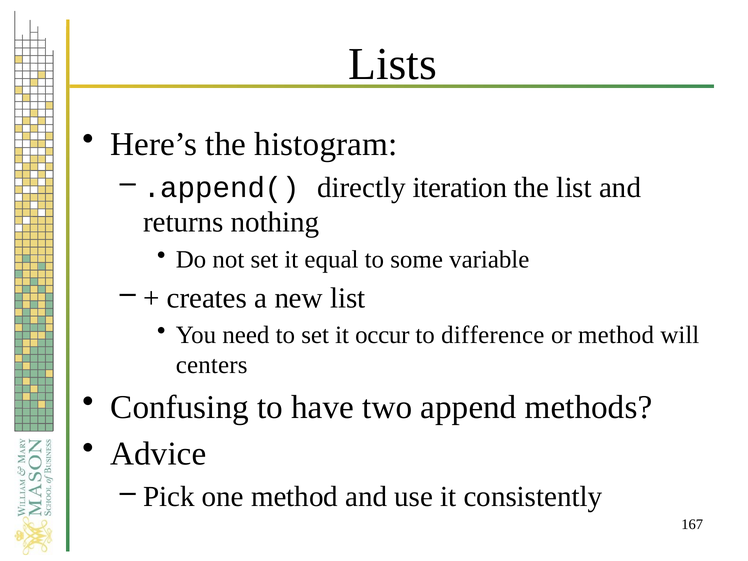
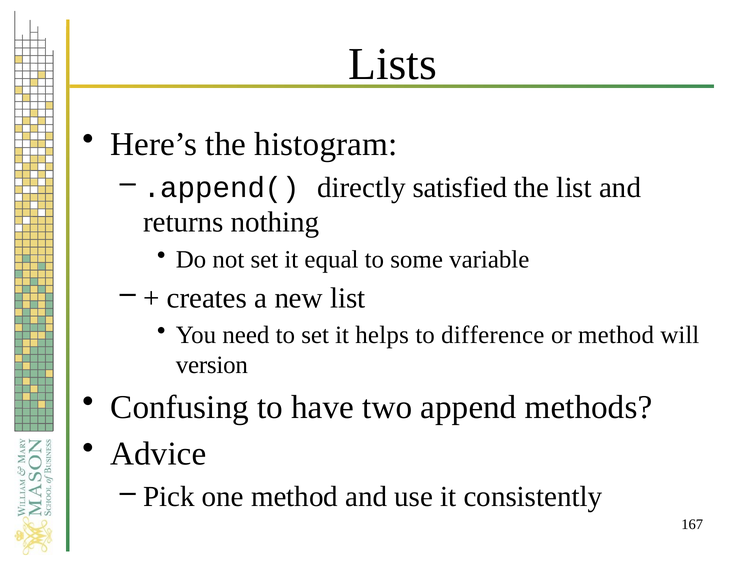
iteration: iteration -> satisfied (460, 187)
occur: occur -> helps (382, 335)
centers: centers -> version (212, 365)
